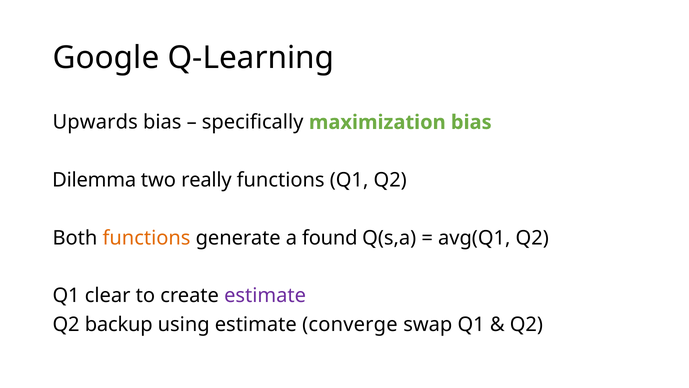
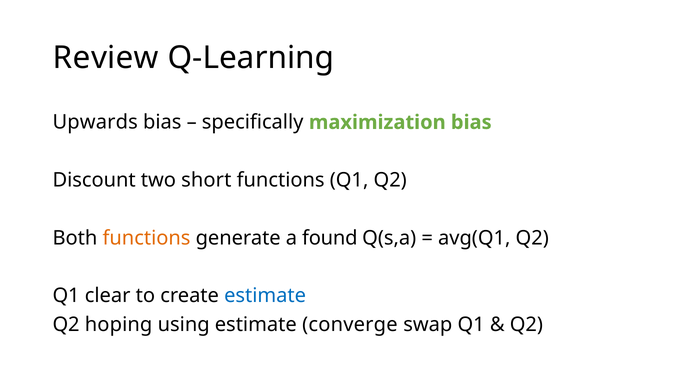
Google: Google -> Review (106, 58)
Dilemma: Dilemma -> Discount (94, 180)
really: really -> short (206, 180)
estimate colour: purple -> blue (265, 296)
backup: backup -> hoping (119, 324)
